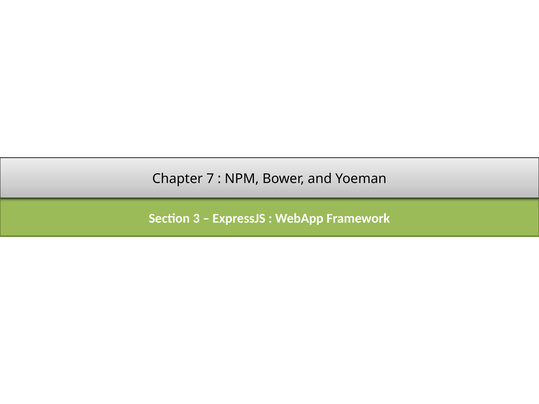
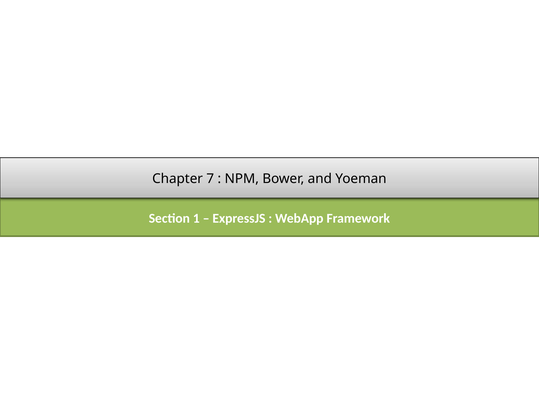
3: 3 -> 1 (196, 218)
